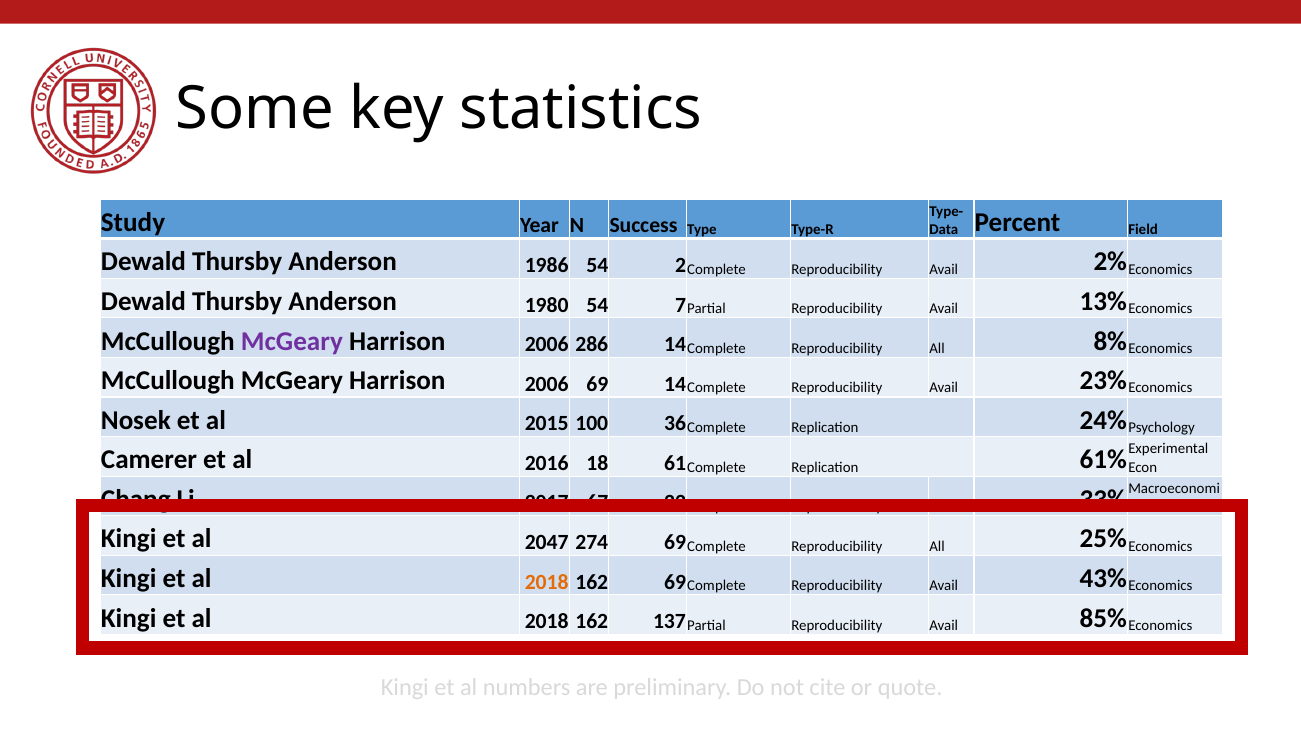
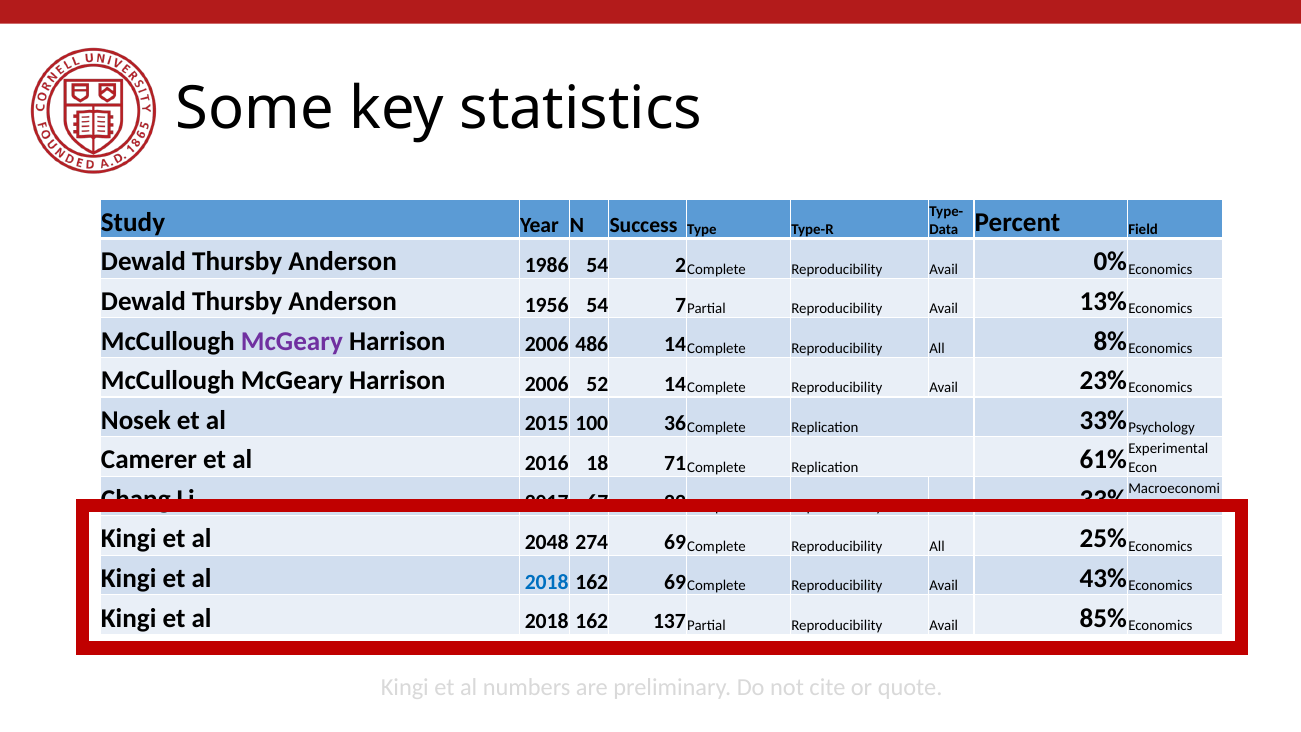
2%: 2% -> 0% (1110, 262)
1980: 1980 -> 1956 (547, 305)
286: 286 -> 486 (592, 344)
2006 69: 69 -> 52 (597, 384)
Replication 24%: 24% -> 33% (1103, 420)
61: 61 -> 71 (675, 463)
2047: 2047 -> 2048 (547, 542)
2018 colour: orange -> blue (547, 582)
